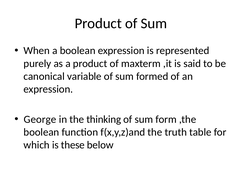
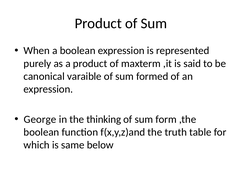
variable: variable -> varaible (84, 77)
these: these -> same (73, 145)
